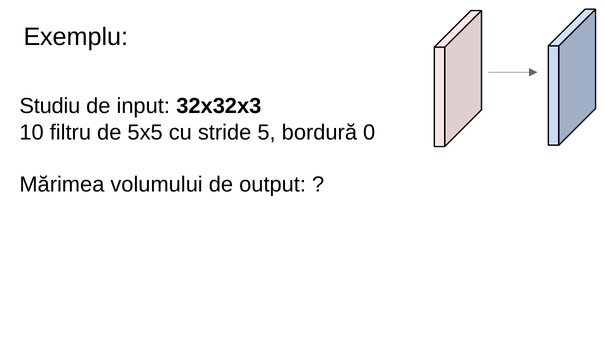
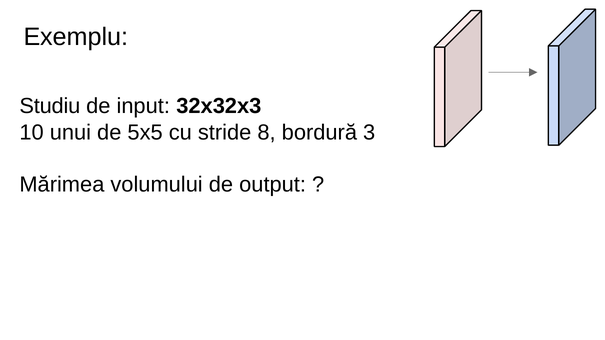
filtru: filtru -> unui (70, 132)
5: 5 -> 8 (267, 132)
0: 0 -> 3 (369, 132)
